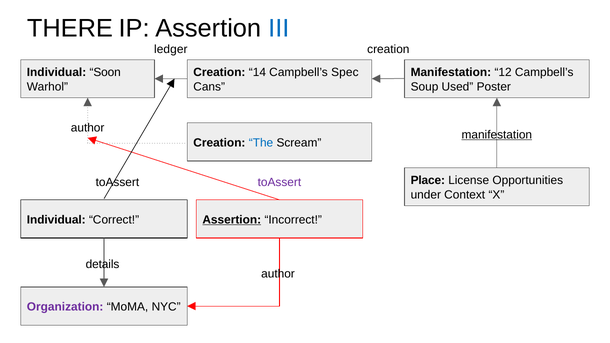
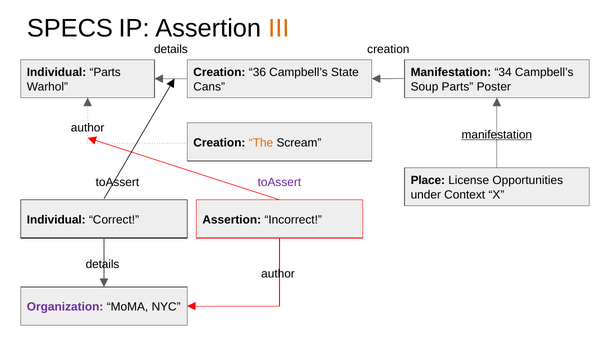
THERE: THERE -> SPECS (70, 29)
III colour: blue -> orange (279, 29)
ledger: ledger -> details (171, 50)
Individual Soon: Soon -> Parts (105, 72)
14: 14 -> 36 (257, 72)
Spec: Spec -> State (345, 72)
12: 12 -> 34 (503, 72)
Soup Used: Used -> Parts (457, 87)
The colour: blue -> orange (261, 143)
Assertion underline: present -> none (232, 220)
